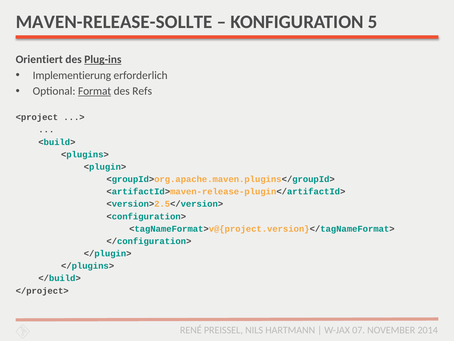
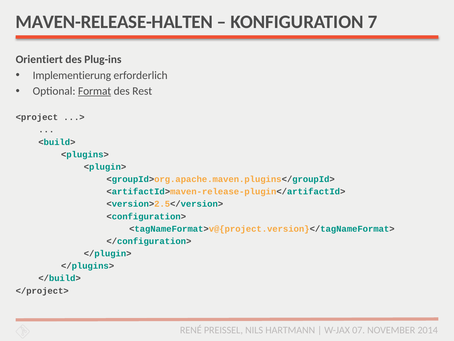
MAVEN-RELEASE-SOLLTE: MAVEN-RELEASE-SOLLTE -> MAVEN-RELEASE-HALTEN (114, 22)
5: 5 -> 7 (373, 22)
Plug-ins underline: present -> none (103, 59)
Refs: Refs -> Rest (142, 91)
